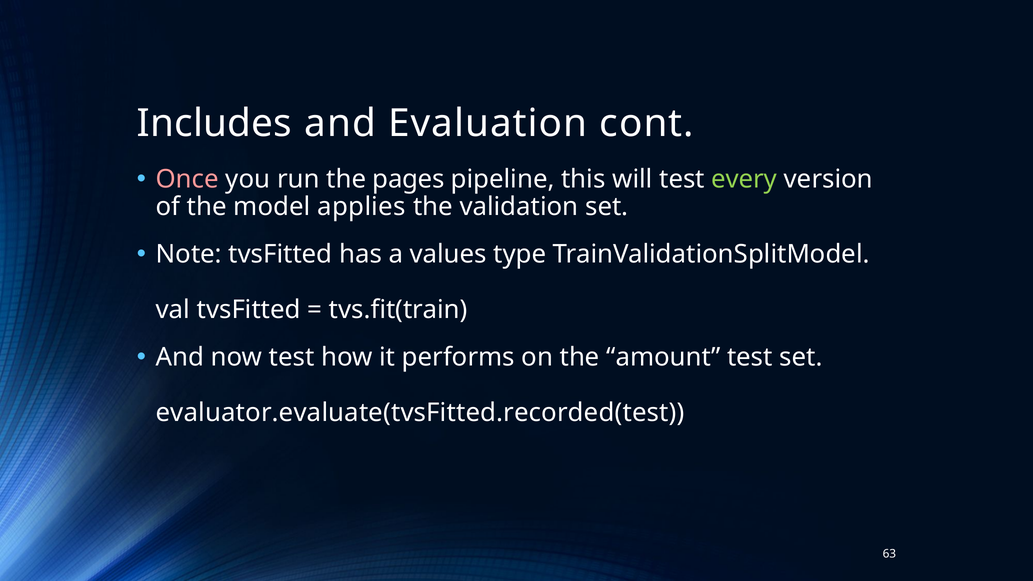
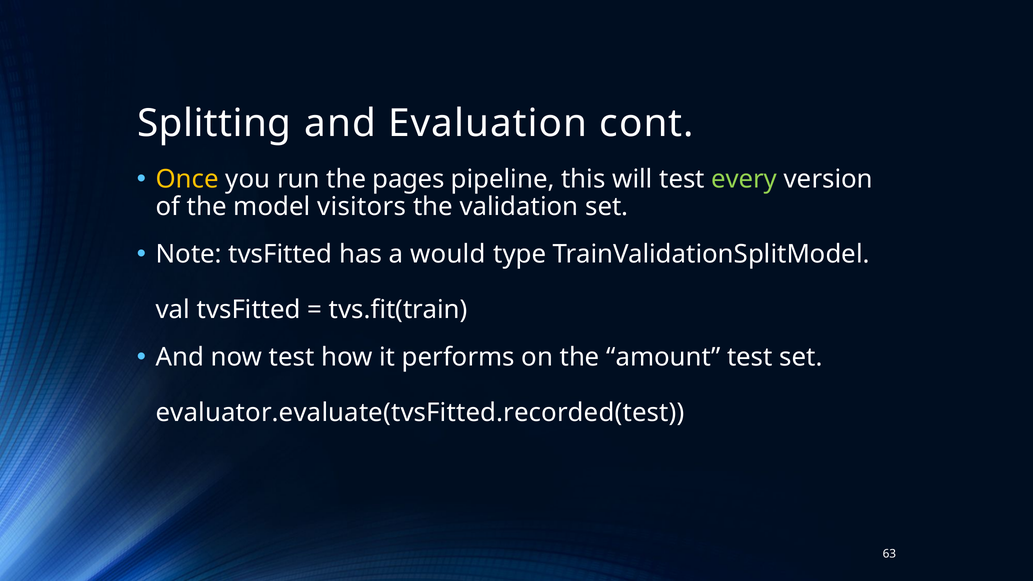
Includes: Includes -> Splitting (214, 123)
Once colour: pink -> yellow (187, 179)
applies: applies -> visitors (362, 207)
values: values -> would (448, 254)
